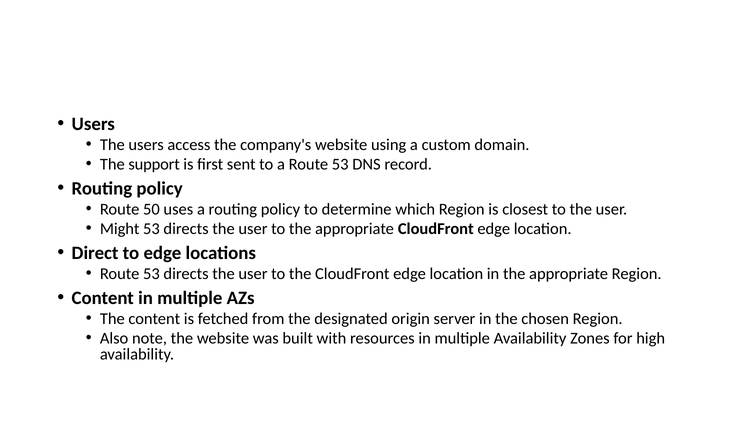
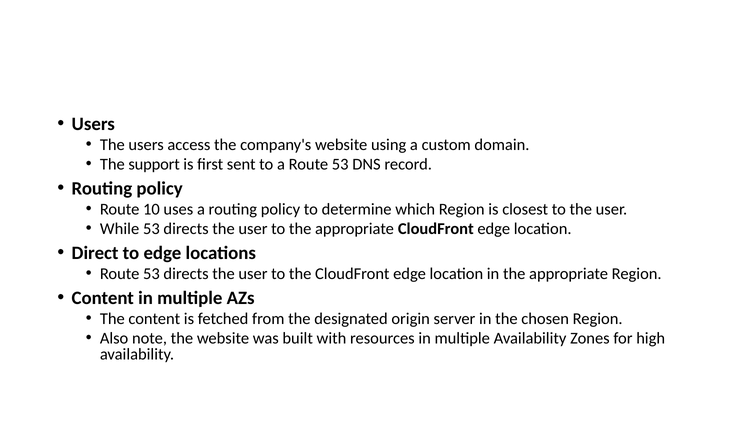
50: 50 -> 10 (151, 209)
Might: Might -> While (120, 229)
